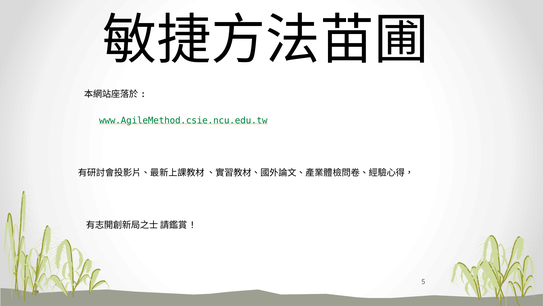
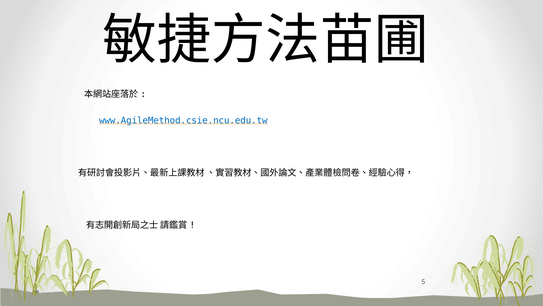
www.AgileMethod.csie.ncu.edu.tw colour: green -> blue (183, 120)
